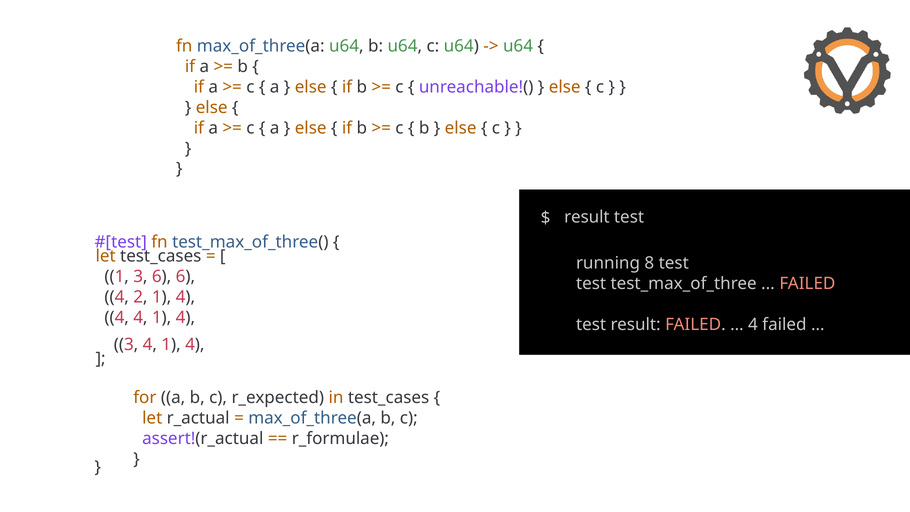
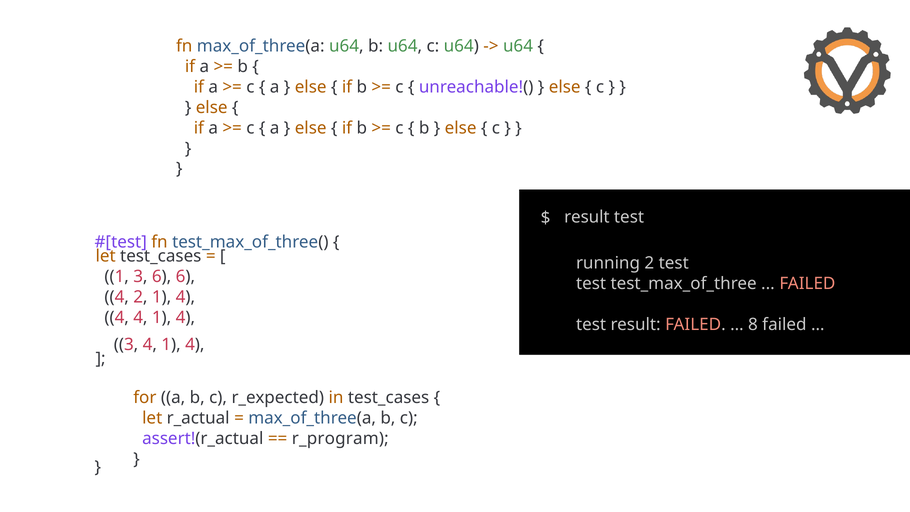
running 8: 8 -> 2 (649, 263)
4: 4 -> 8 (753, 324)
r_formulae: r_formulae -> r_program (340, 438)
